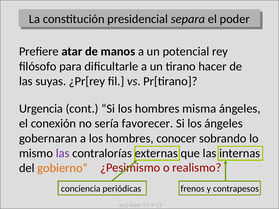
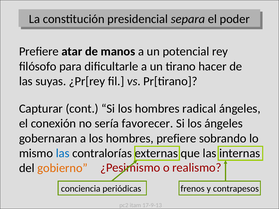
Urgencia: Urgencia -> Capturar (41, 109)
misma: misma -> radical (199, 109)
hombres conocer: conocer -> prefiere (176, 139)
las colour: purple -> blue (63, 153)
